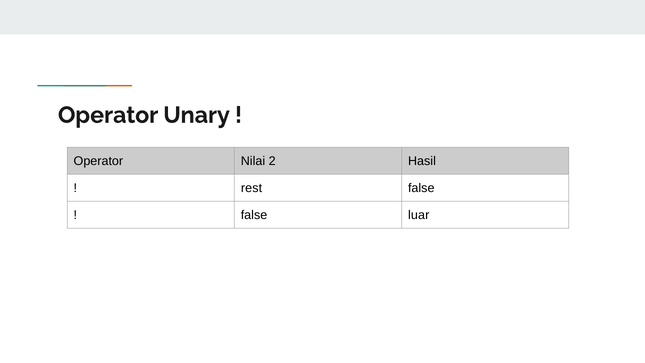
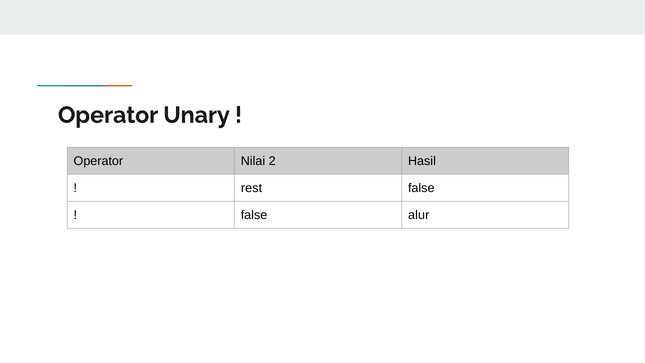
luar: luar -> alur (419, 215)
